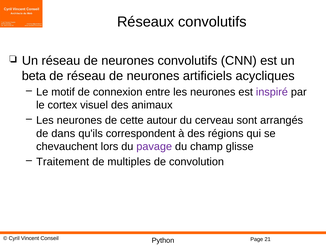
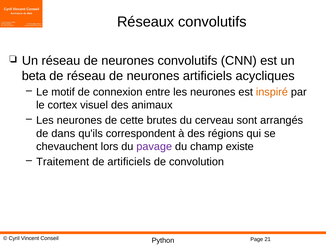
inspiré colour: purple -> orange (272, 92)
autour: autour -> brutes (162, 120)
glisse: glisse -> existe (240, 146)
de multiples: multiples -> artificiels (129, 161)
